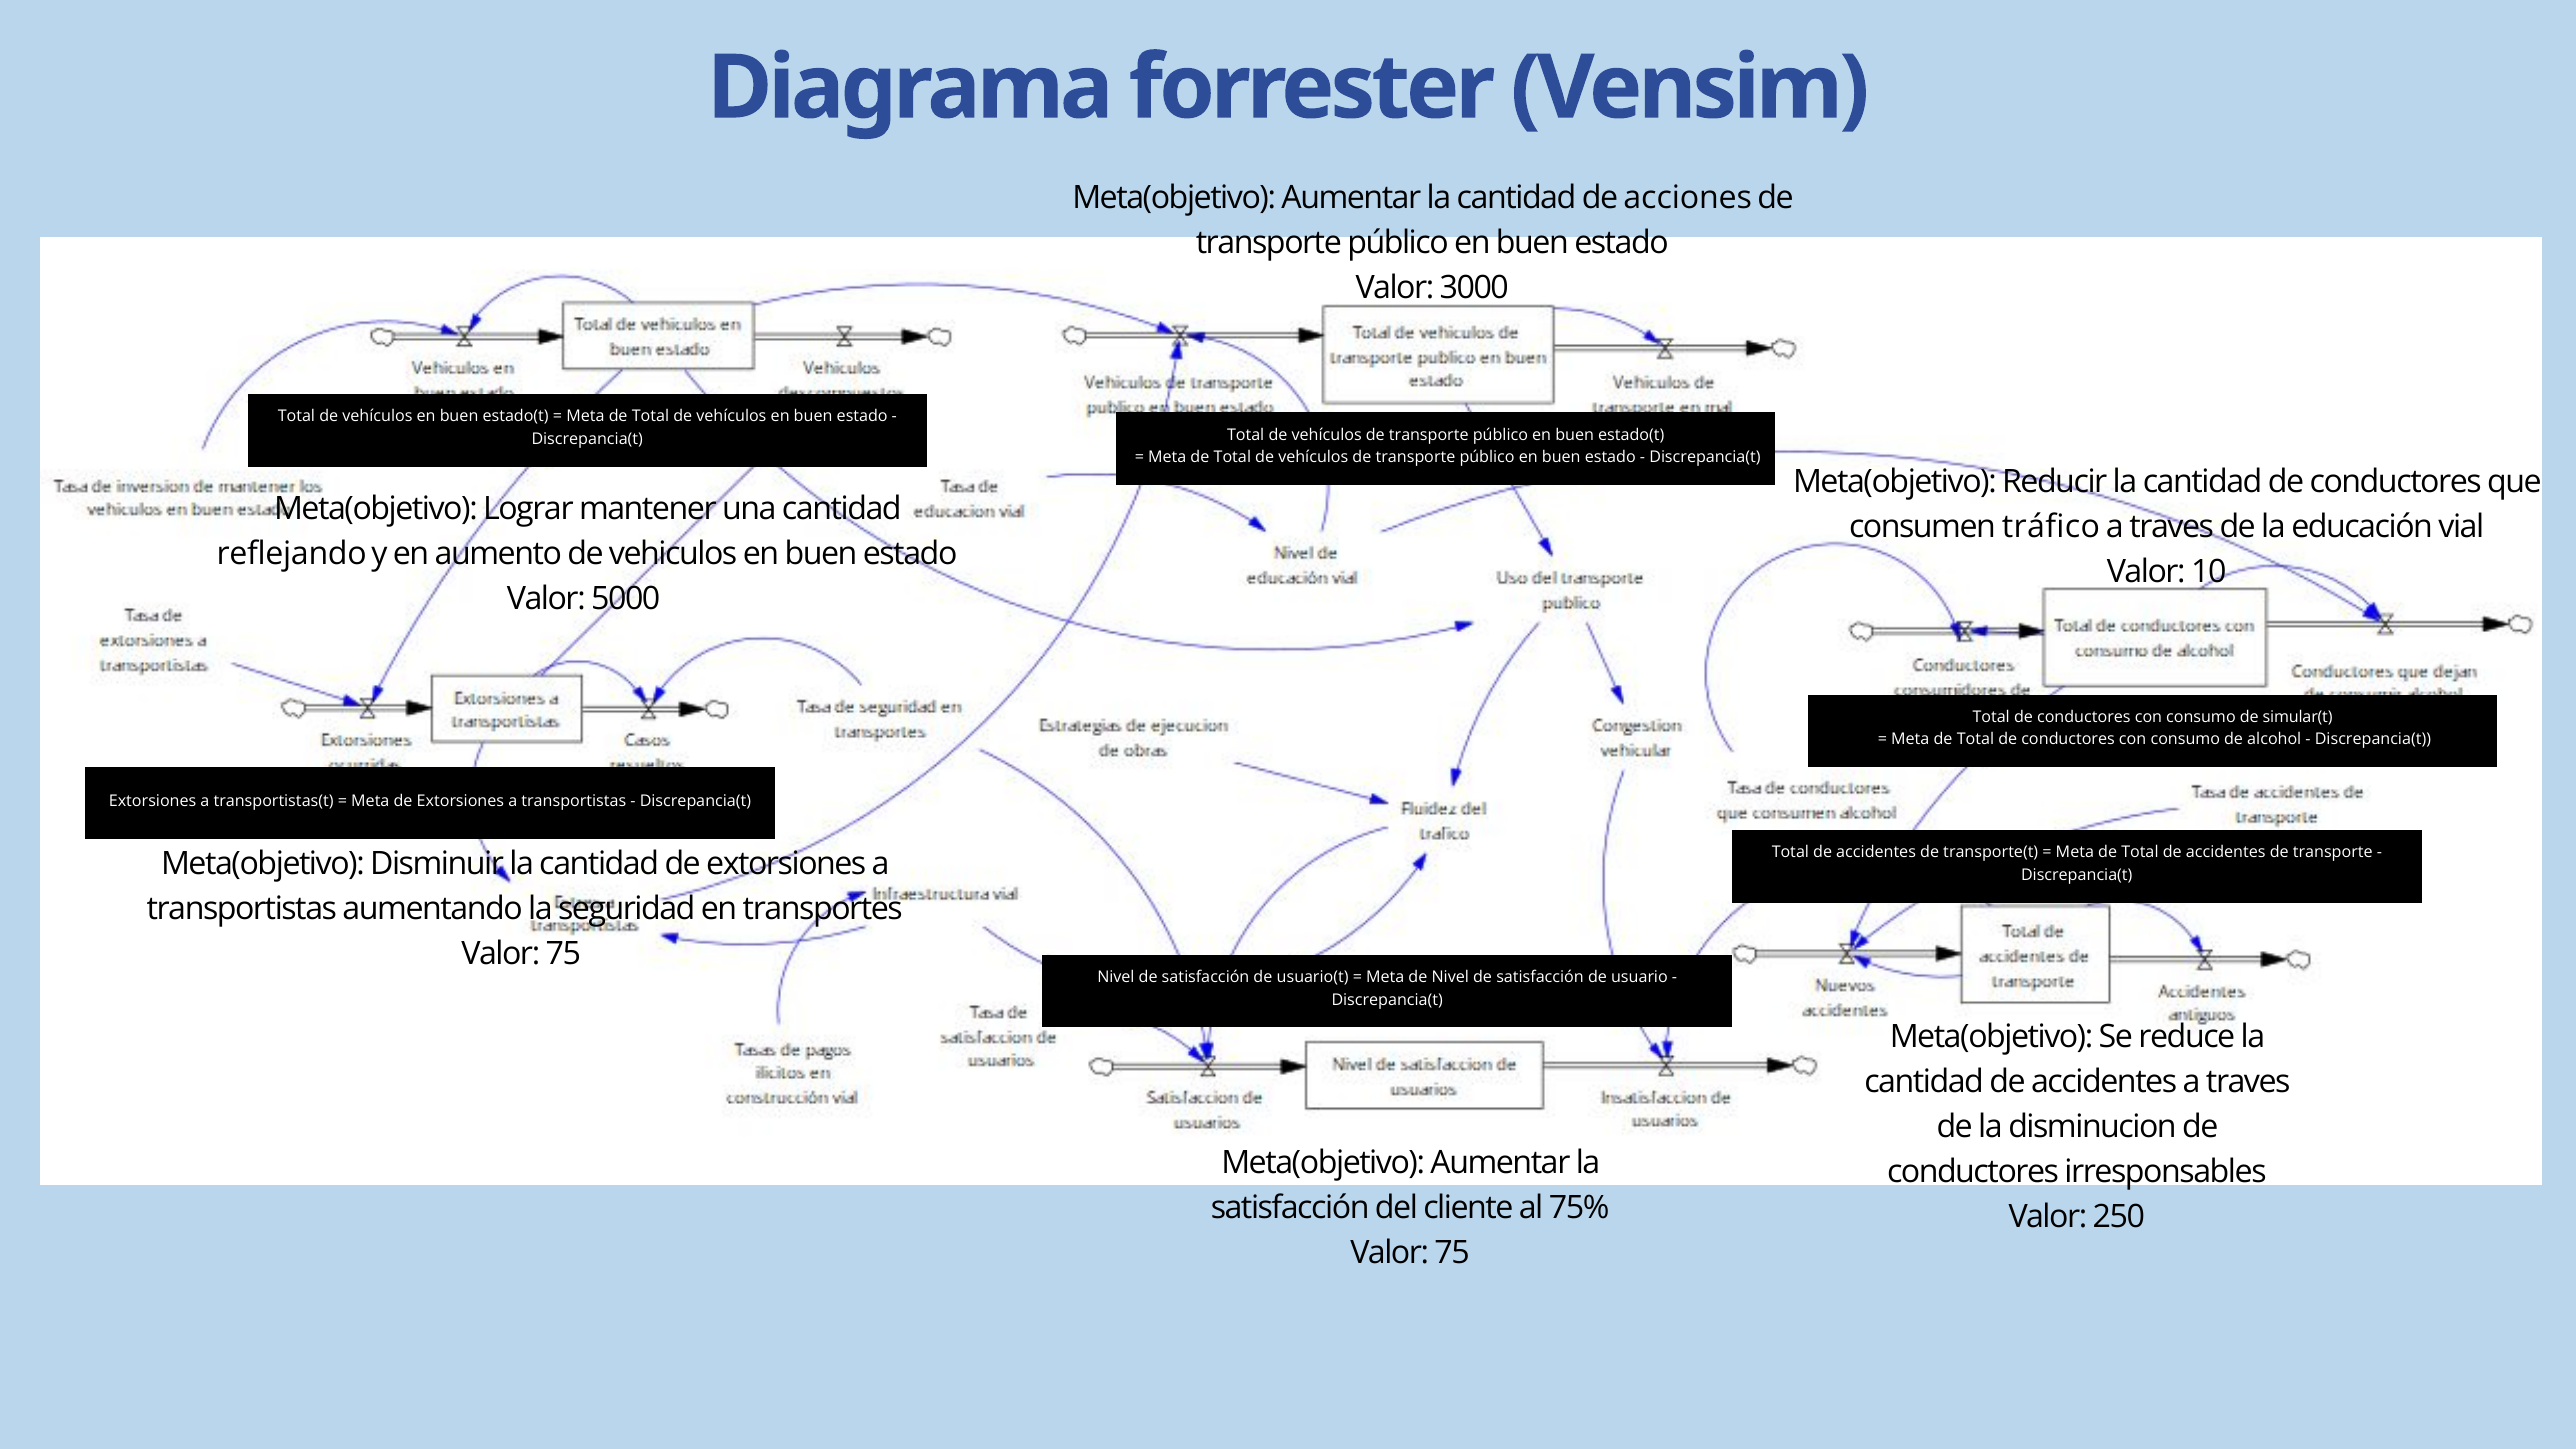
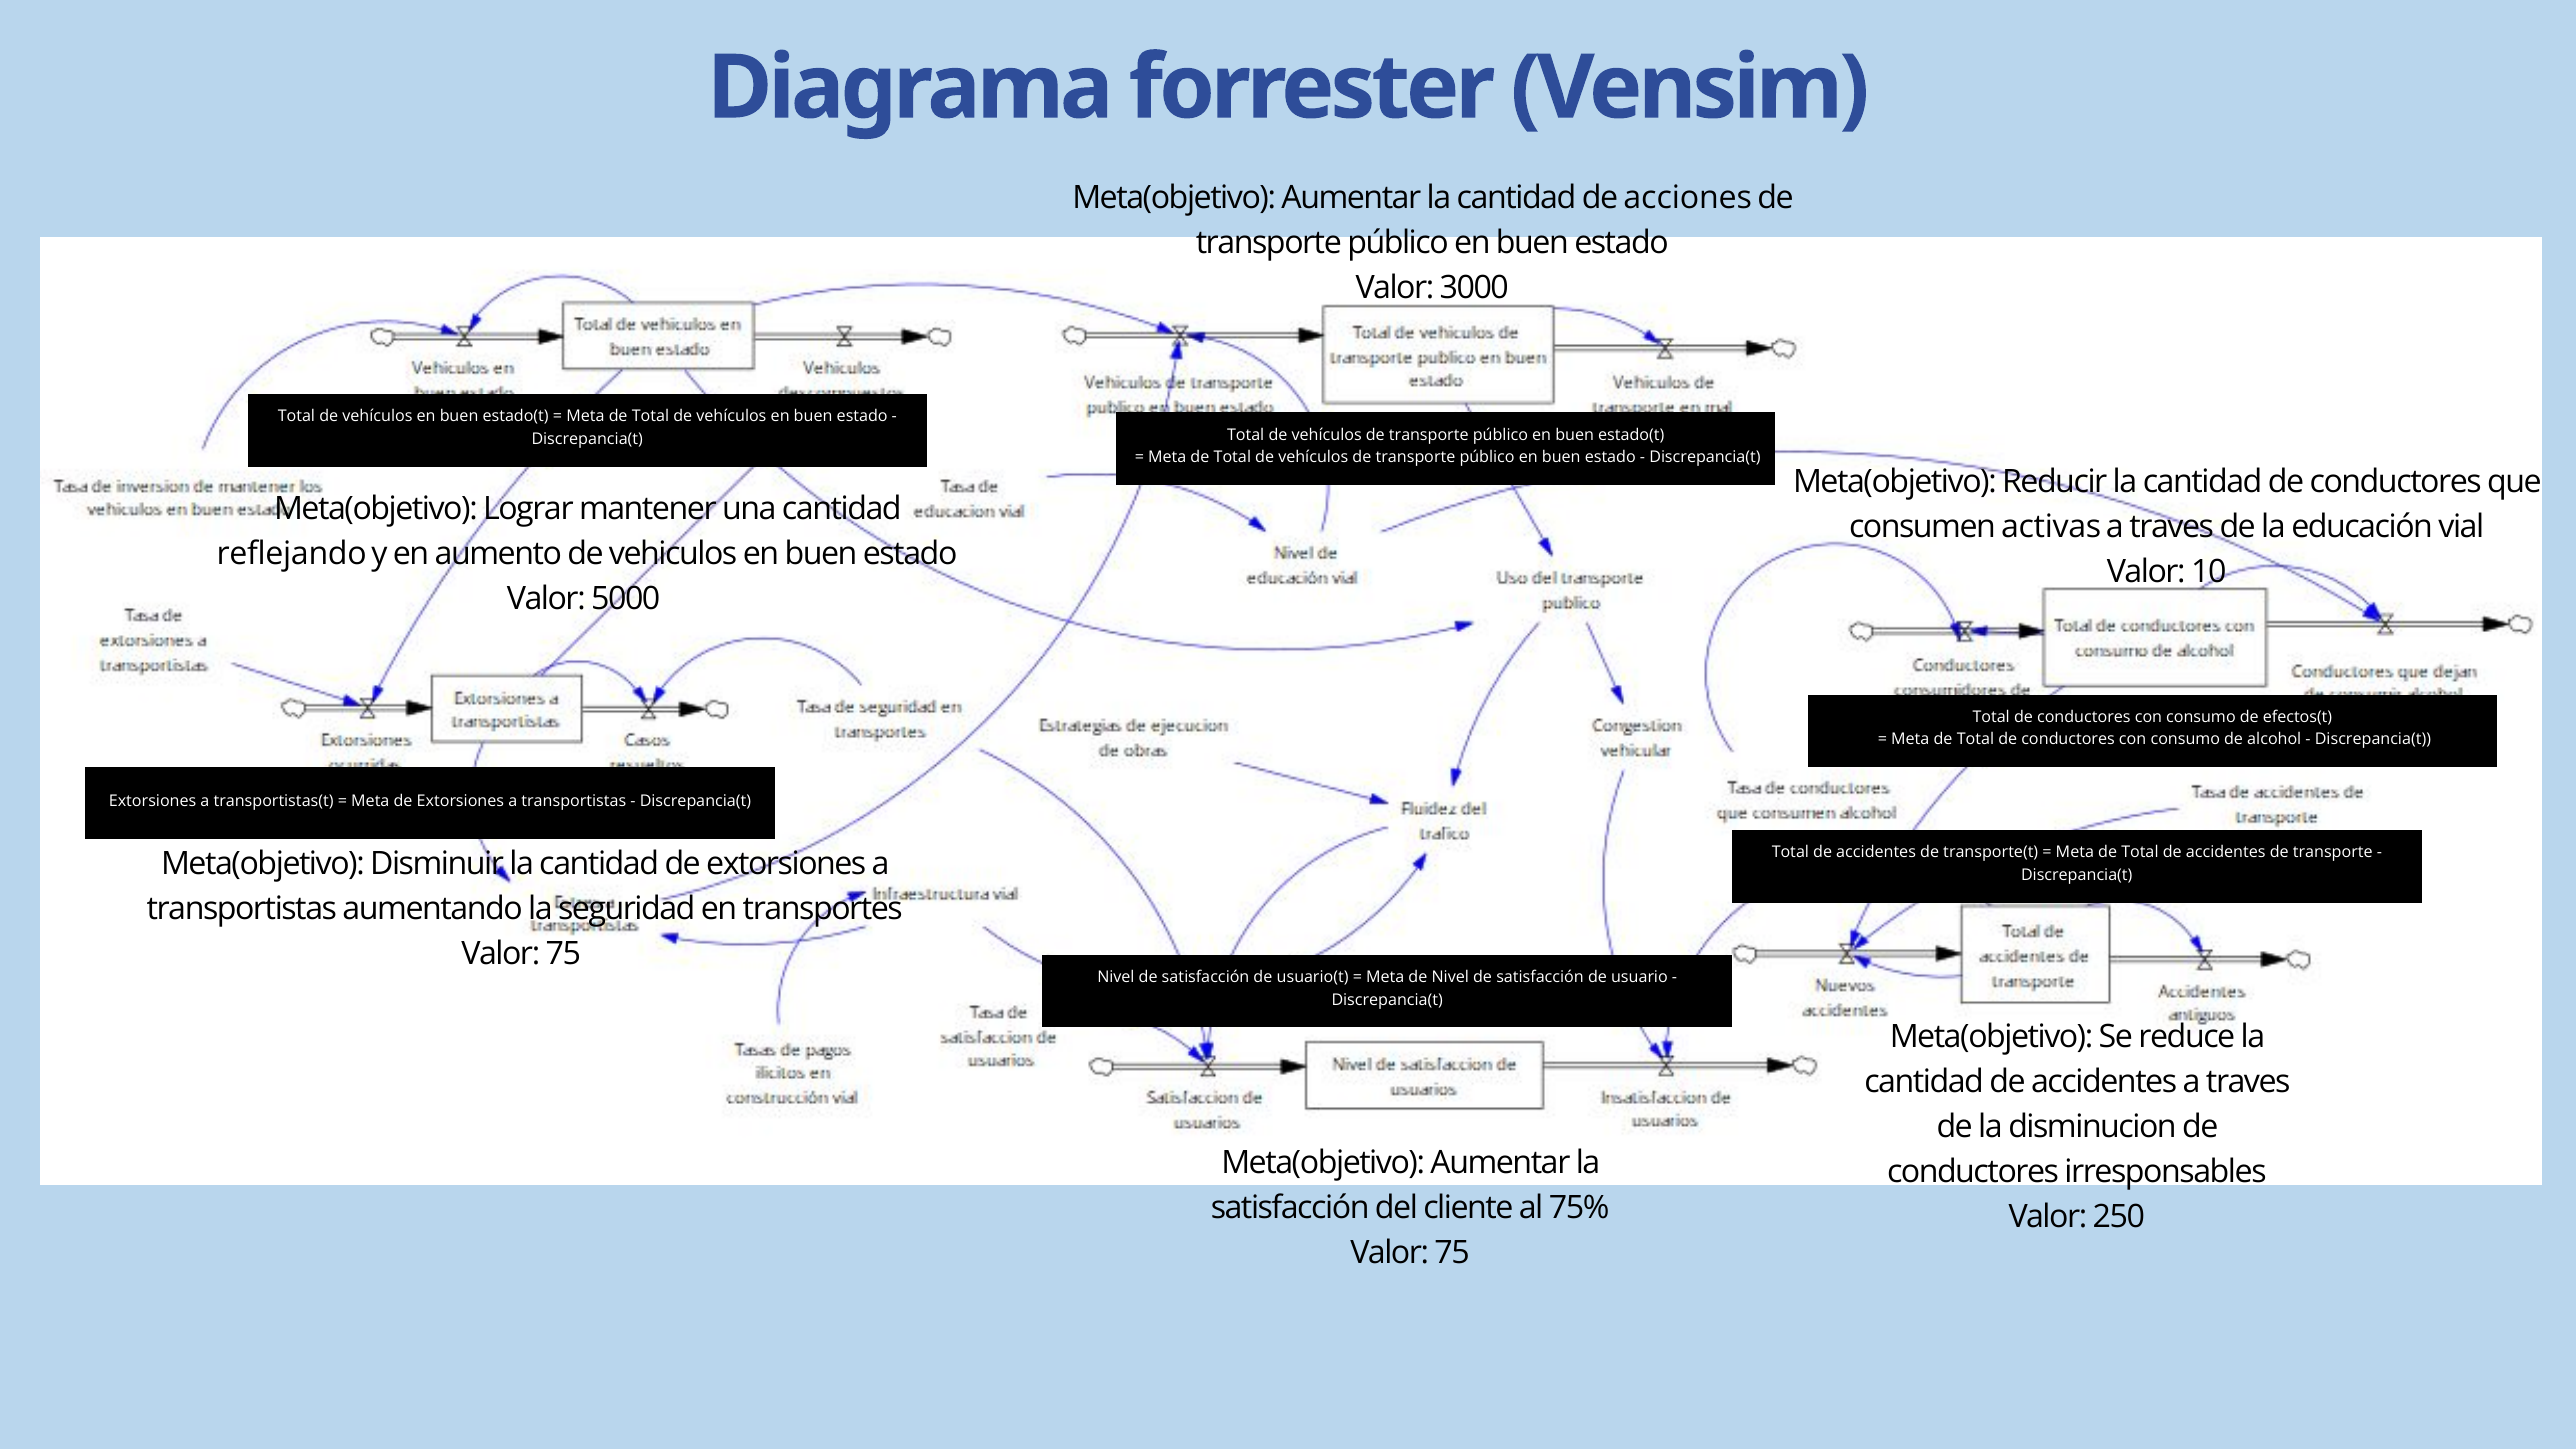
tráfico: tráfico -> activas (2051, 527)
simular(t: simular(t -> efectos(t (2298, 717)
